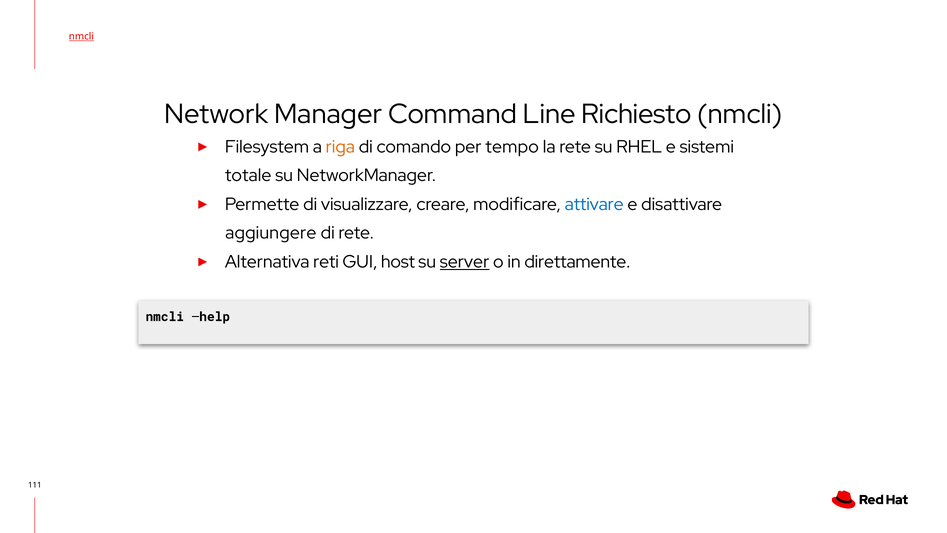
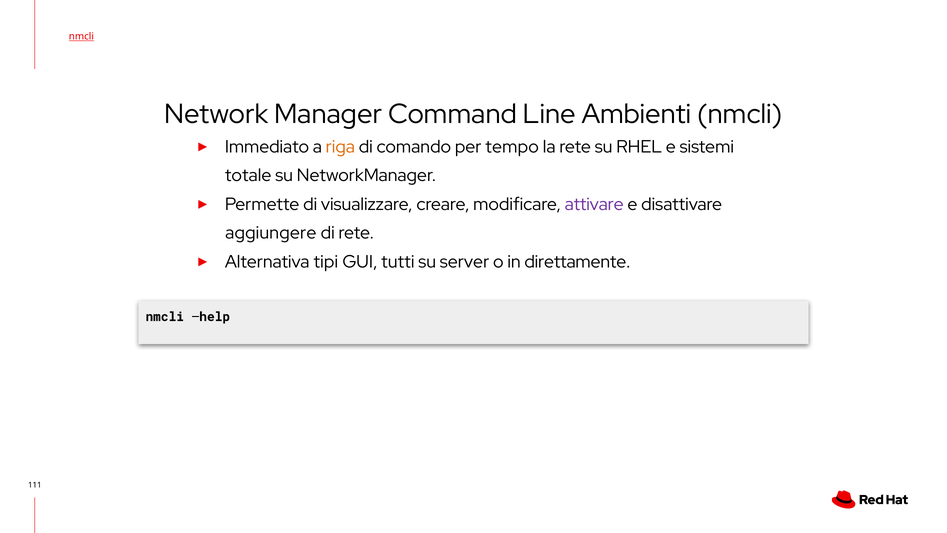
Richiesto: Richiesto -> Ambienti (636, 114)
Filesystem: Filesystem -> Immediato (267, 147)
attivare colour: blue -> purple (594, 204)
reti: reti -> tipi (326, 262)
host: host -> tutti (398, 262)
server underline: present -> none (465, 262)
